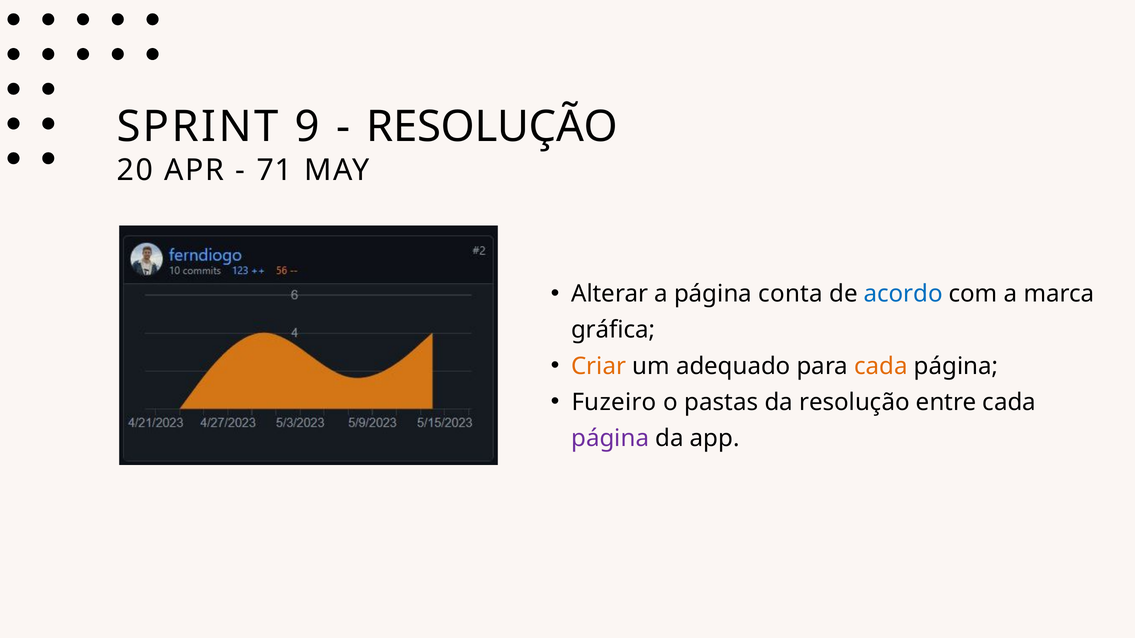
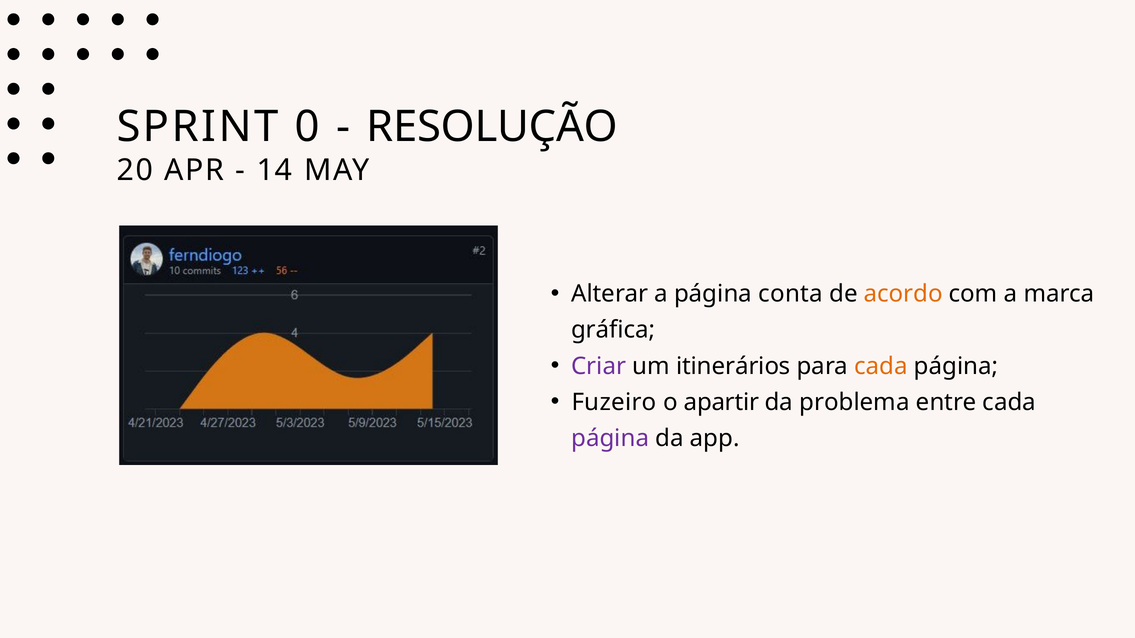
9: 9 -> 0 (307, 127)
71: 71 -> 14 (274, 171)
acordo colour: blue -> orange (903, 294)
Criar colour: orange -> purple (599, 366)
adequado: adequado -> itinerários (733, 366)
pastas: pastas -> apartir (721, 402)
da resolução: resolução -> problema (854, 402)
